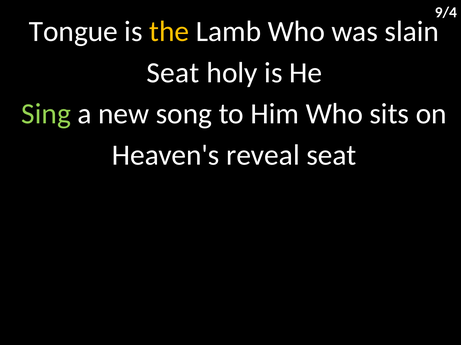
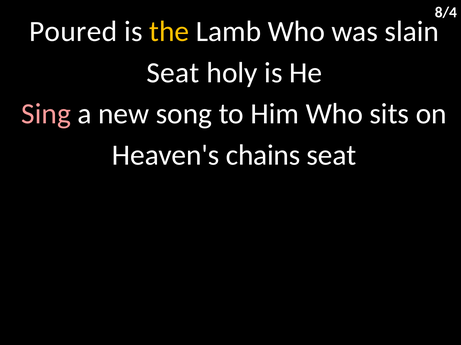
9/4: 9/4 -> 8/4 (446, 13)
Tongue: Tongue -> Poured (73, 32)
Sing colour: light green -> pink (46, 114)
reveal: reveal -> chains (263, 155)
